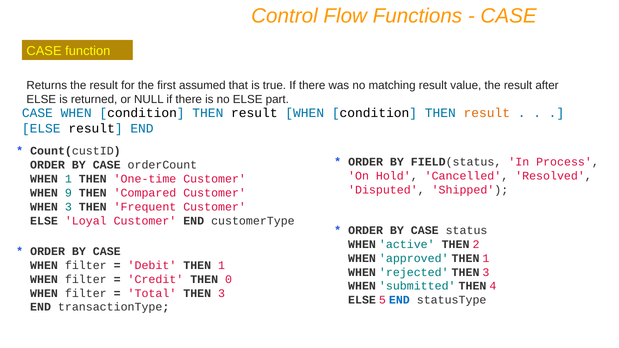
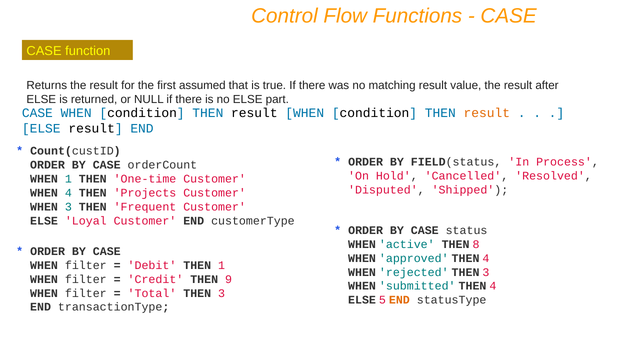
WHEN 9: 9 -> 4 (68, 193)
Compared: Compared -> Projects (145, 193)
2: 2 -> 8 (476, 245)
approved THEN 1: 1 -> 4 (486, 258)
0: 0 -> 9 (229, 279)
END colour: blue -> orange (399, 300)
